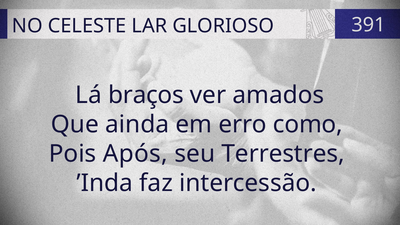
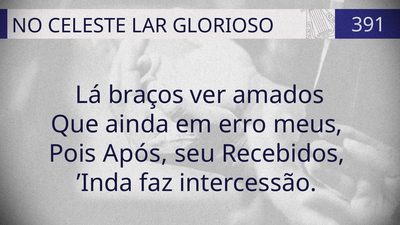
como: como -> meus (308, 124)
Terrestres: Terrestres -> Recebidos (283, 154)
